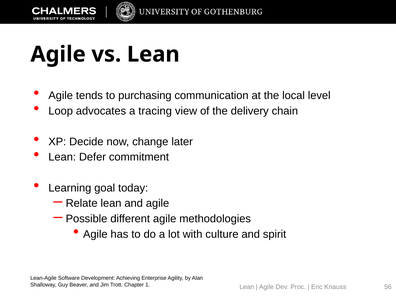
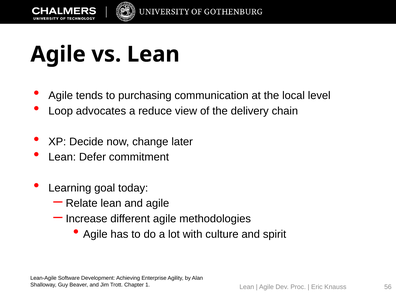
tracing: tracing -> reduce (155, 111)
Possible: Possible -> Increase (87, 219)
